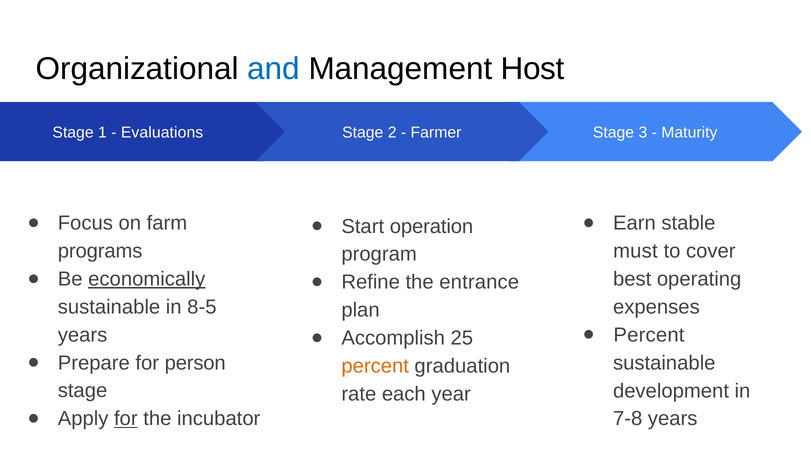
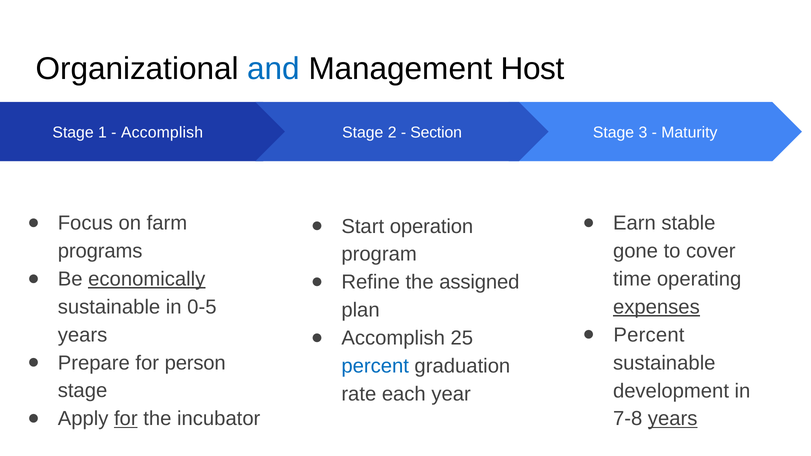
Evaluations: Evaluations -> Accomplish (162, 133)
Farmer: Farmer -> Section (436, 133)
must: must -> gone (636, 251)
best: best -> time (632, 279)
entrance: entrance -> assigned (479, 282)
8-5: 8-5 -> 0-5 (202, 307)
expenses underline: none -> present (656, 307)
percent colour: orange -> blue (375, 366)
years underline: none -> present (673, 419)
